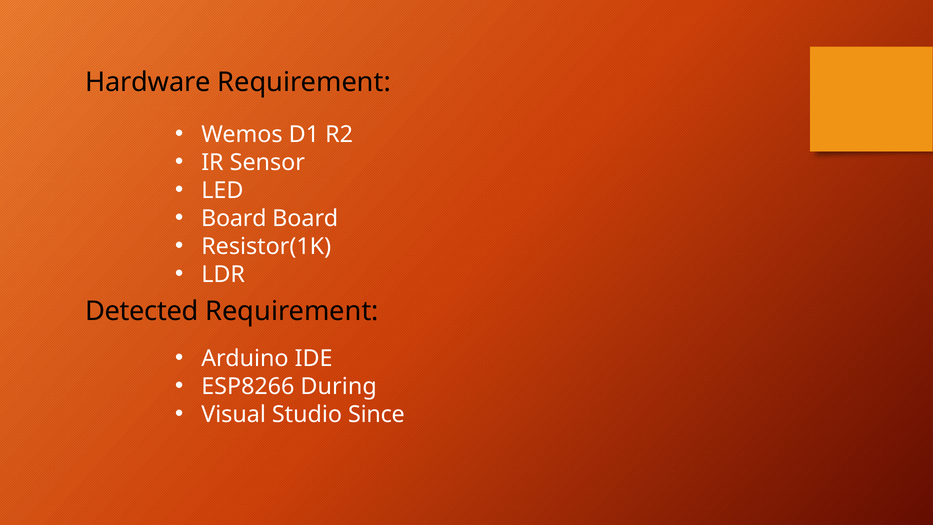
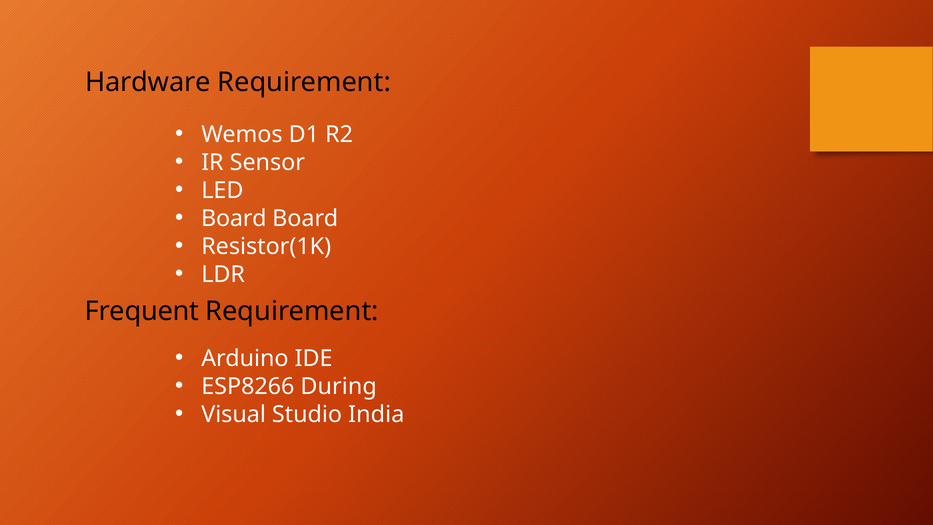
Detected: Detected -> Frequent (142, 311)
Since: Since -> India (376, 414)
